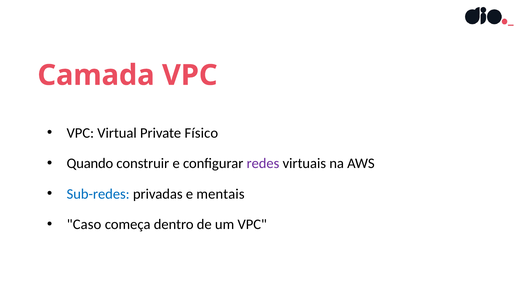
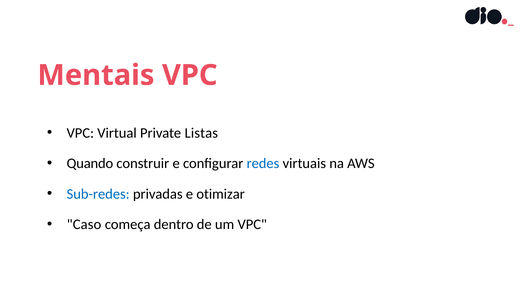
Camada: Camada -> Mentais (96, 75)
Físico: Físico -> Listas (201, 133)
redes colour: purple -> blue (263, 164)
mentais: mentais -> otimizar (221, 194)
